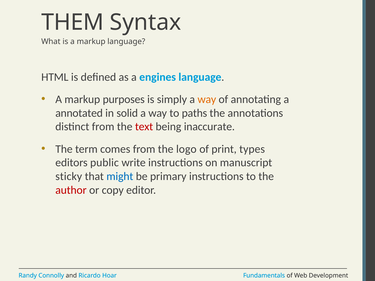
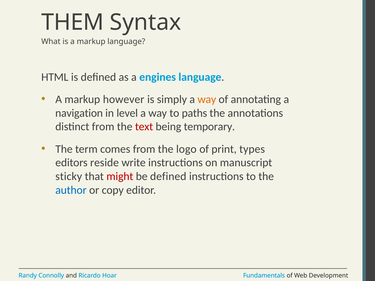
purposes: purposes -> however (124, 99)
annotated: annotated -> navigation (79, 113)
solid: solid -> level (127, 113)
inaccurate: inaccurate -> temporary (209, 127)
public: public -> reside (105, 163)
might colour: blue -> red (120, 177)
be primary: primary -> defined (168, 177)
author colour: red -> blue (71, 190)
